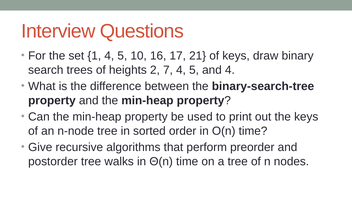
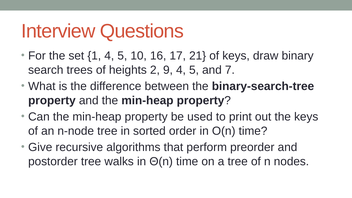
7: 7 -> 9 (168, 70)
and 4: 4 -> 7 (230, 70)
